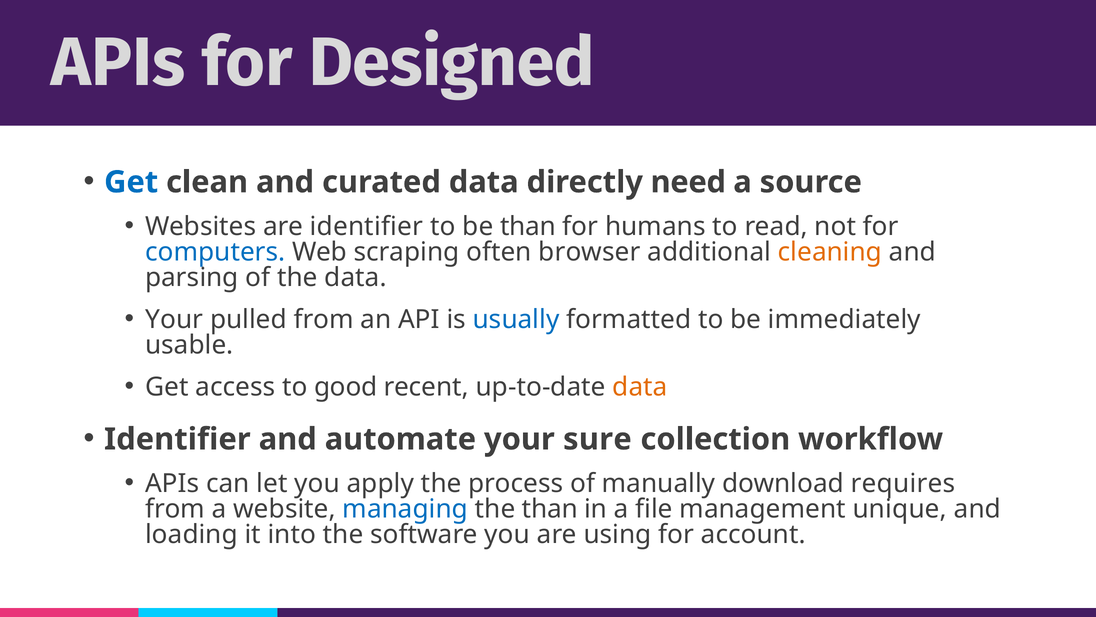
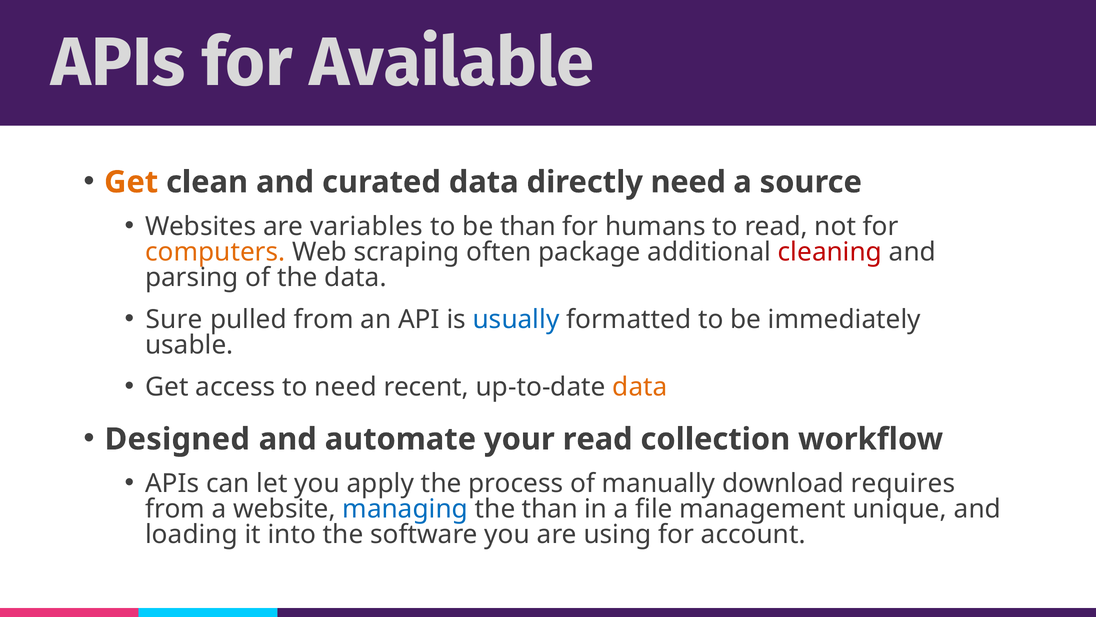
Designed: Designed -> Available (452, 62)
Get colour: blue -> orange (131, 182)
are identifier: identifier -> variables (366, 226)
computers colour: blue -> orange (215, 252)
browser: browser -> package (590, 252)
cleaning colour: orange -> red (830, 252)
Your: Your -> Sure (174, 319)
to good: good -> need (345, 387)
Identifier: Identifier -> Designed (177, 439)
your sure: sure -> read (598, 439)
